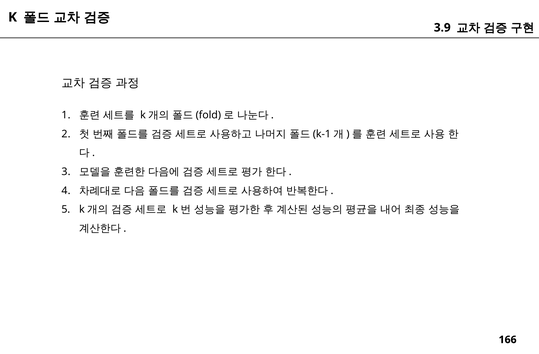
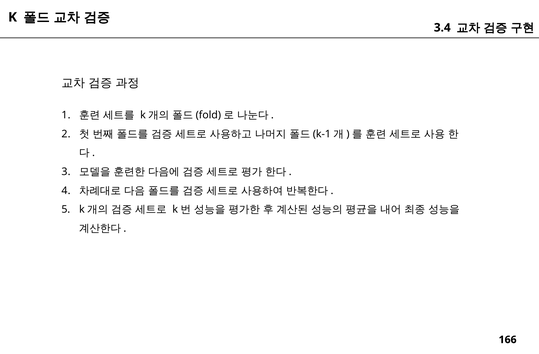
3.9: 3.9 -> 3.4 (442, 28)
